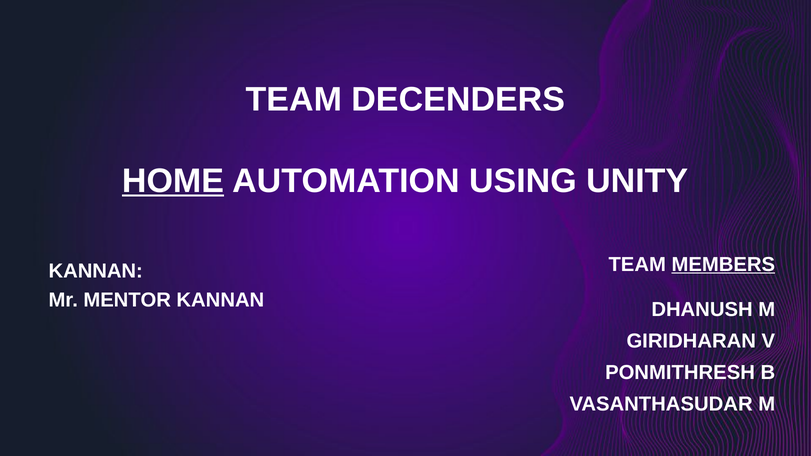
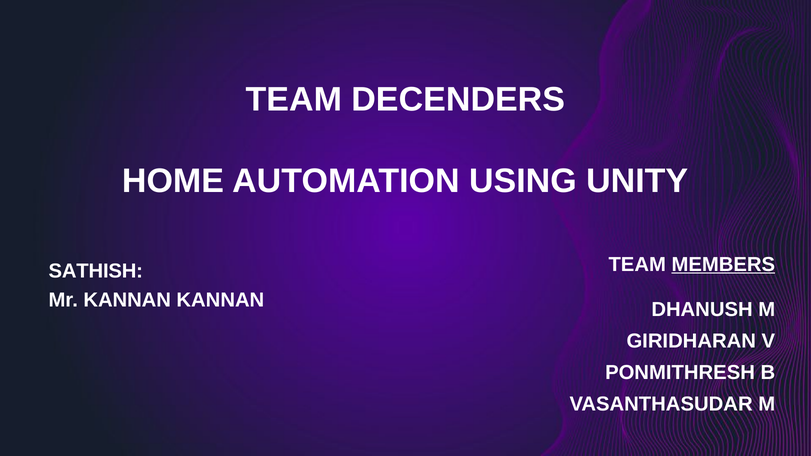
HOME underline: present -> none (173, 181)
KANNAN: KANNAN -> SATHISH (96, 271)
Mr MENTOR: MENTOR -> KANNAN (127, 300)
